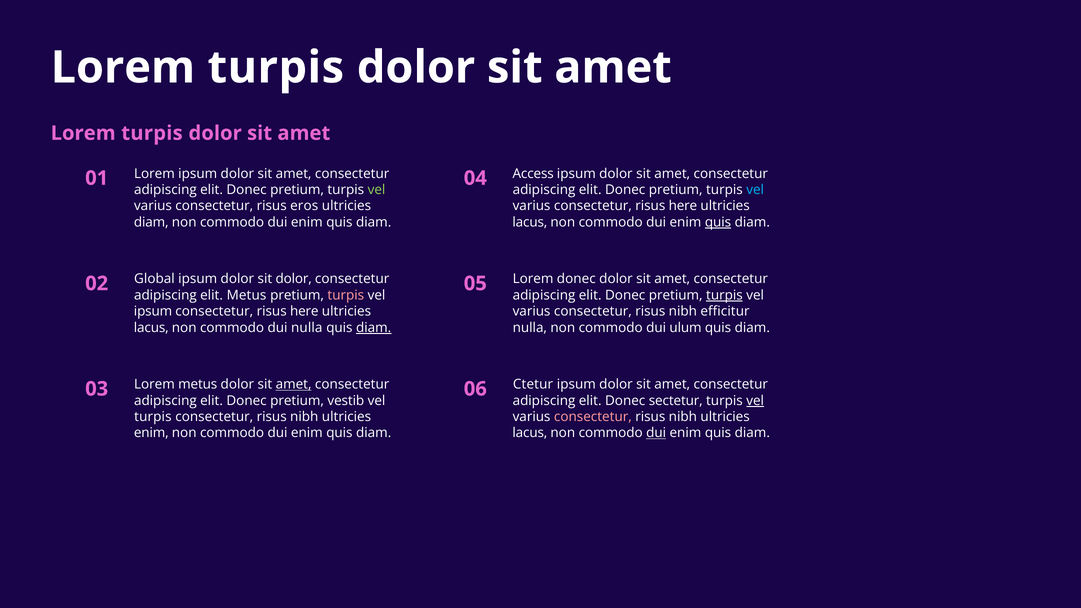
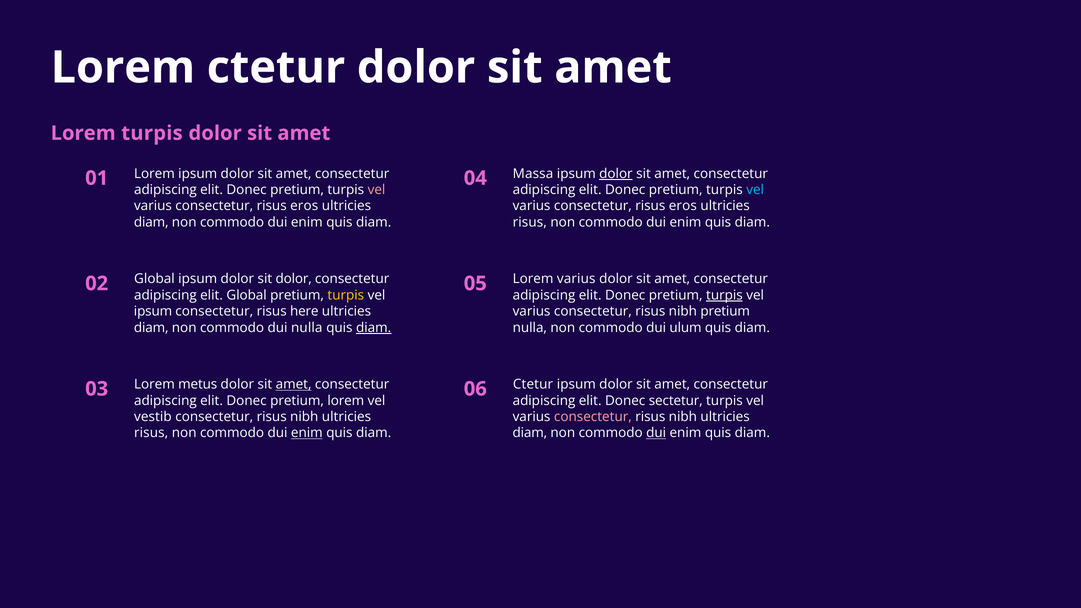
turpis: turpis -> ctetur (276, 68)
Access: Access -> Massa (533, 174)
dolor underline: none -> present (616, 174)
vel colour: light green -> pink (377, 190)
here: here -> eros (683, 206)
lacus: lacus -> risus (530, 222)
quis underline: present -> none (718, 222)
Lorem donec: donec -> varius (576, 279)
elit Metus: Metus -> Global (247, 295)
turpis colour: pink -> yellow (346, 295)
nibh efficitur: efficitur -> pretium (725, 311)
lacus: lacus -> diam (151, 328)
pretium vestib: vestib -> lorem (346, 401)
vel underline: present -> none (755, 401)
turpis: turpis -> vestib (153, 417)
enim: enim -> risus (151, 433)
enim underline: none -> present (307, 433)
lacus: lacus -> diam (530, 433)
